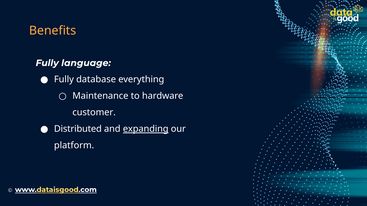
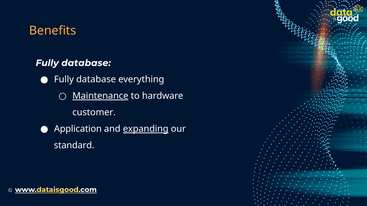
language: language -> database (86, 63)
Maintenance underline: none -> present (100, 96)
Distributed: Distributed -> Application (78, 129)
platform: platform -> standard (74, 146)
